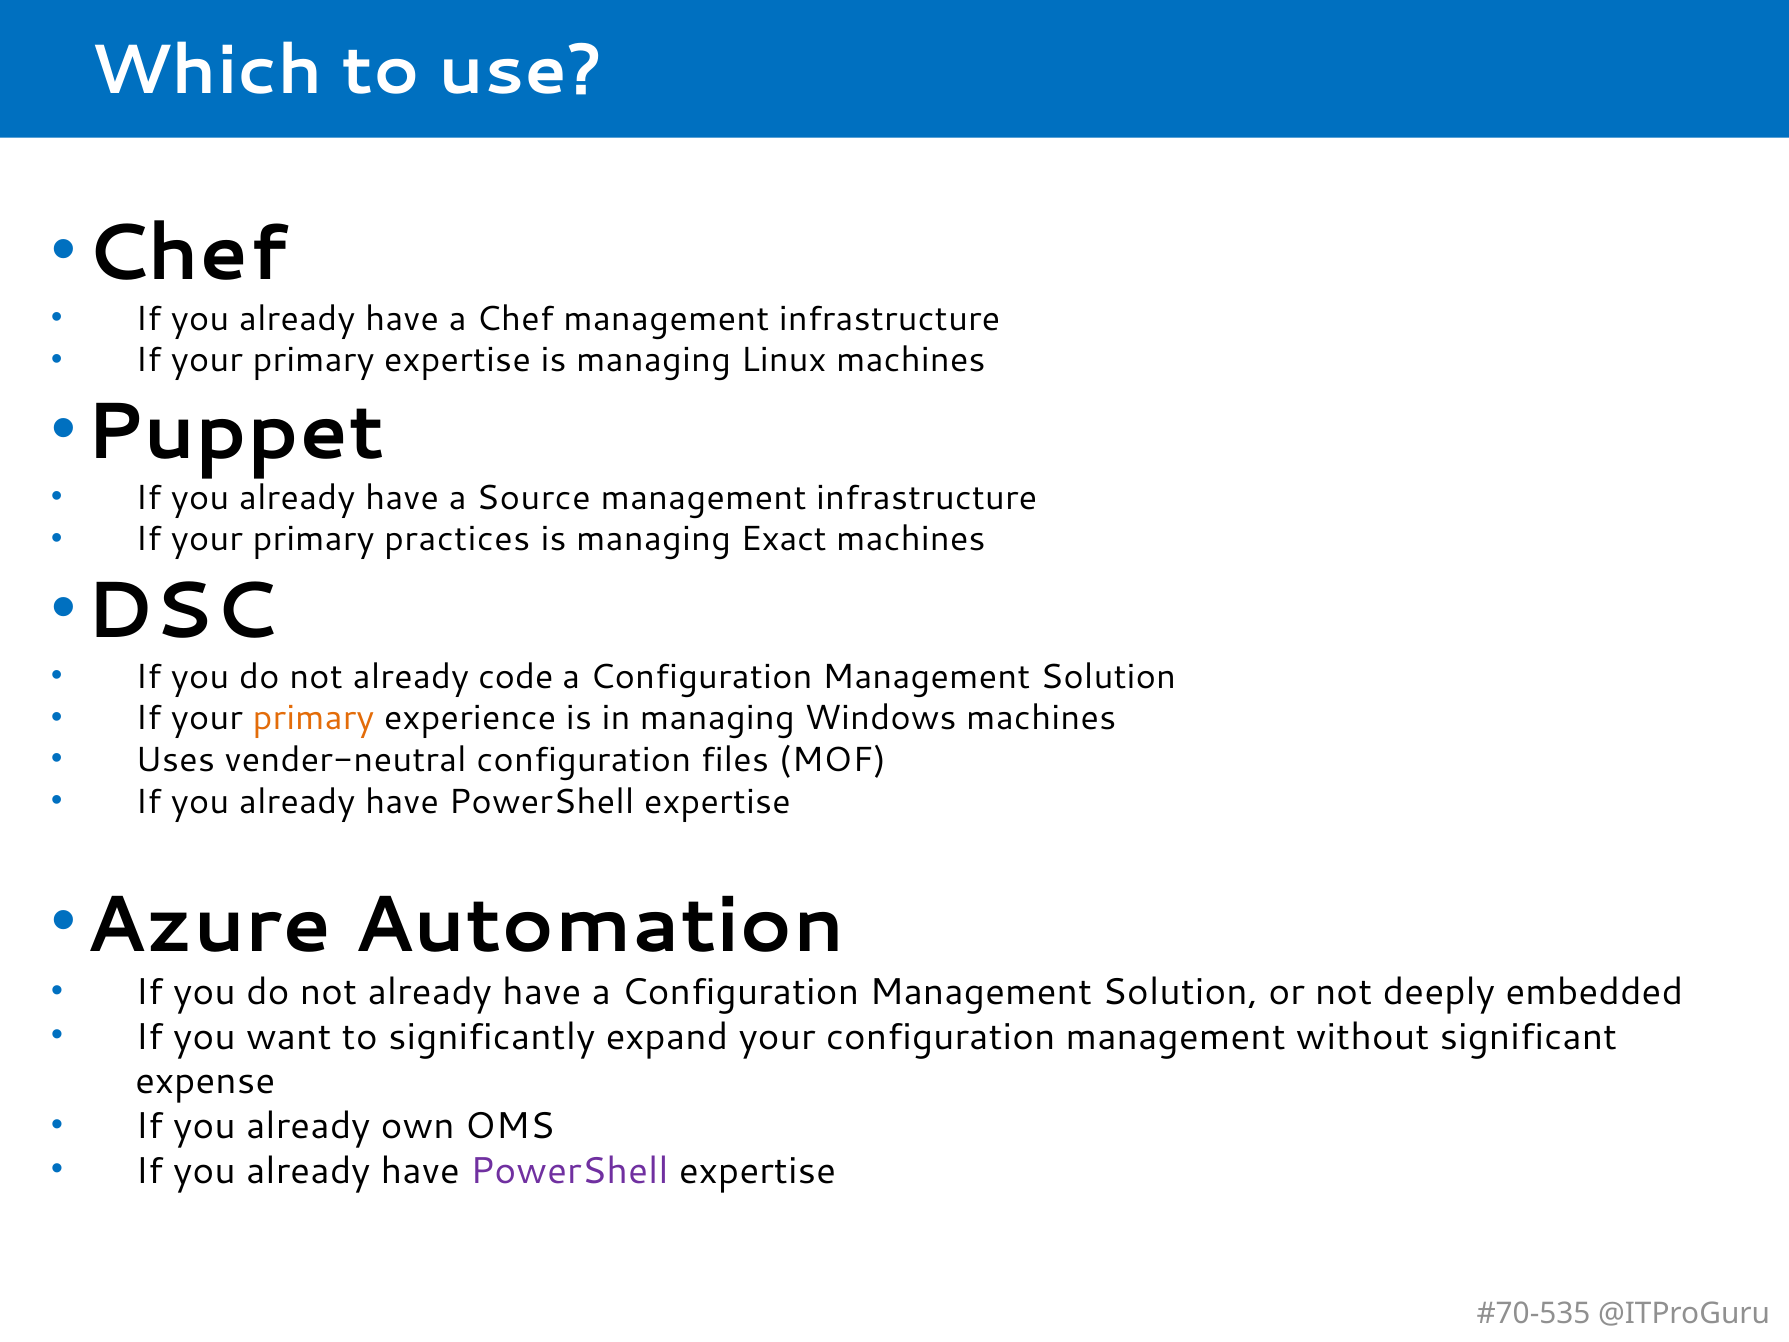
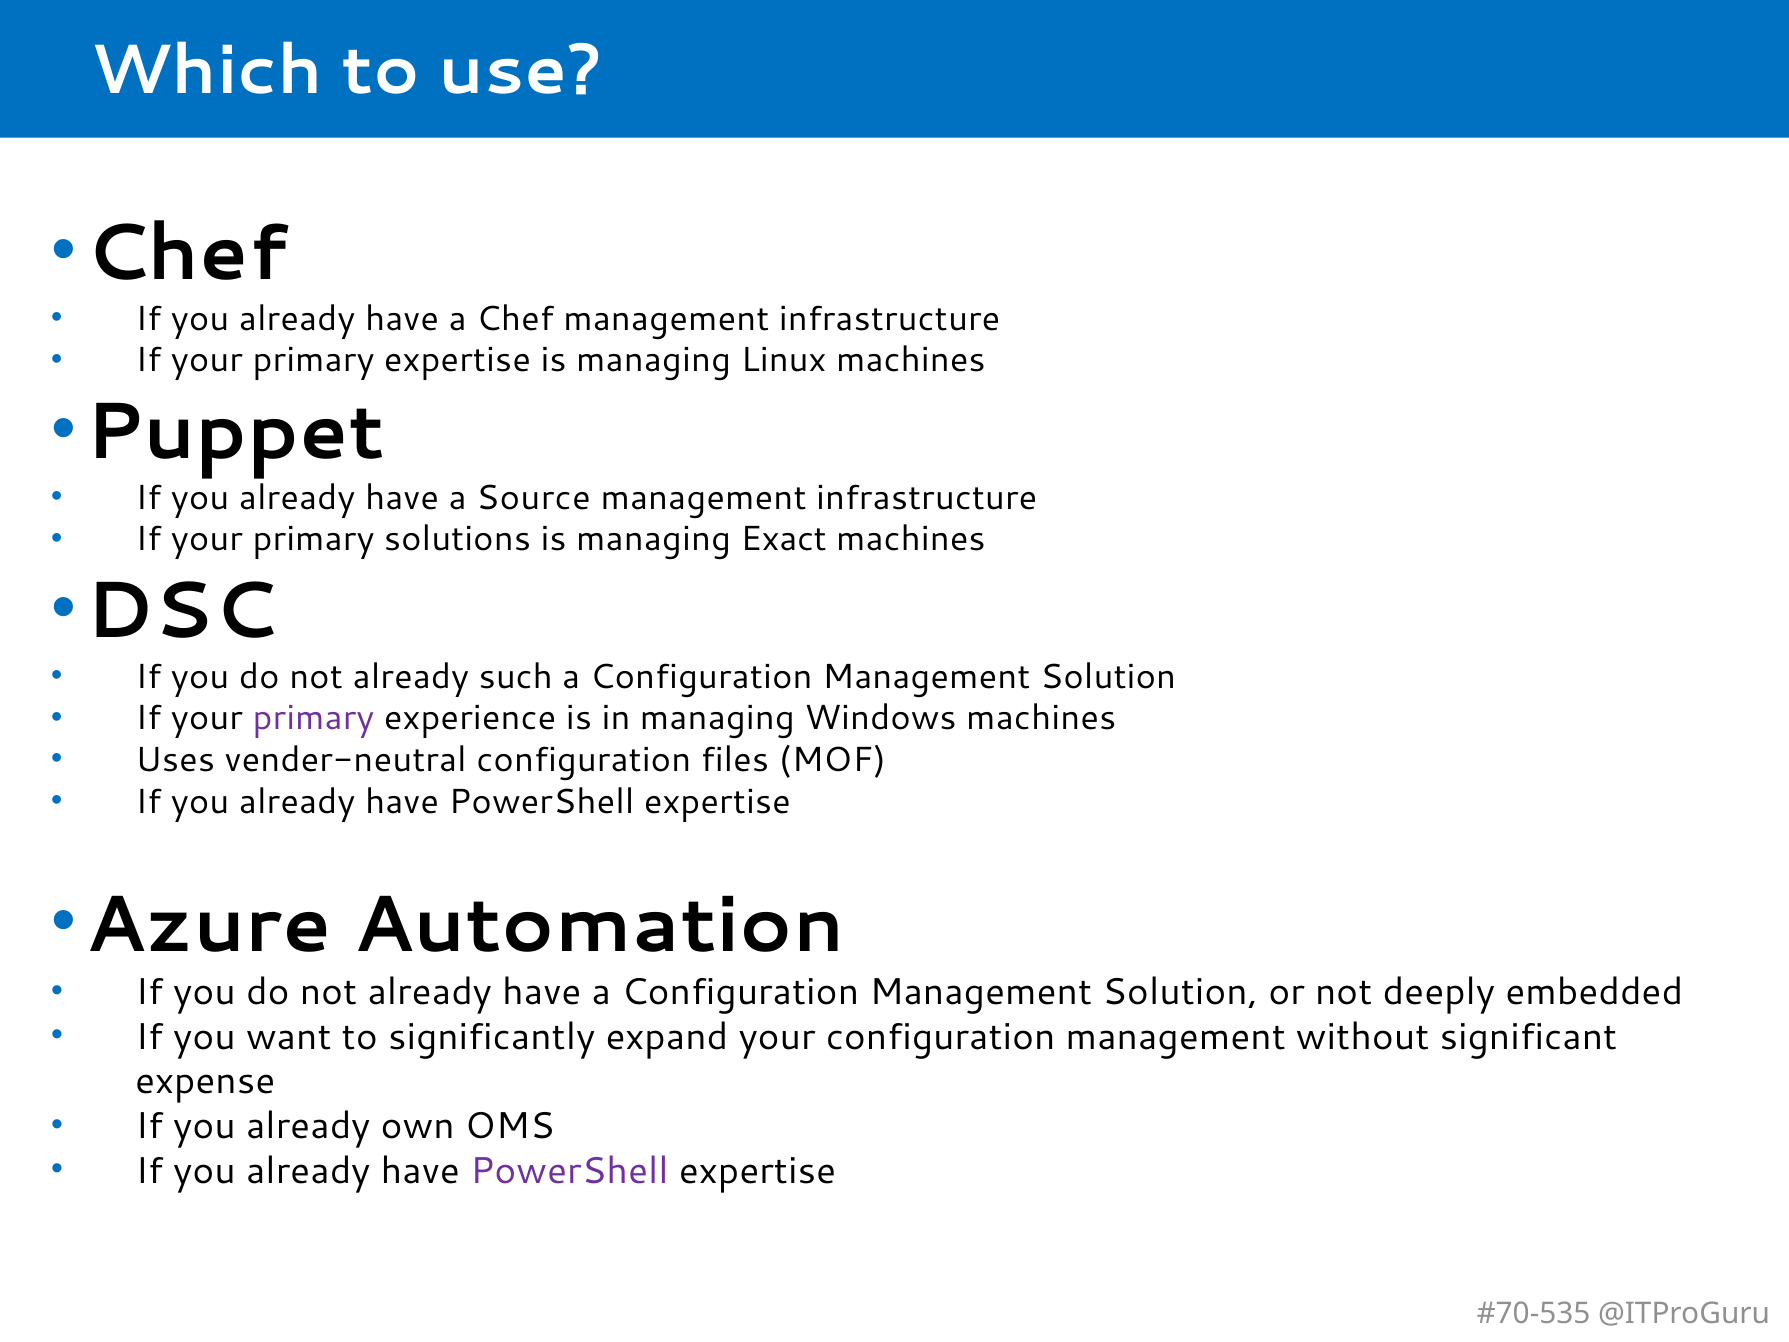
practices: practices -> solutions (457, 539)
code: code -> such (516, 677)
primary colour: orange -> purple (314, 718)
